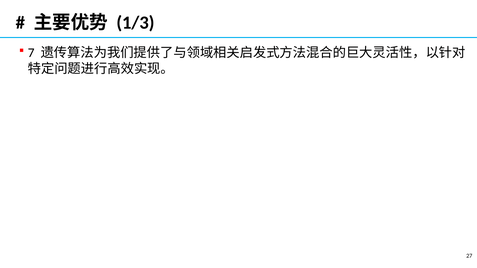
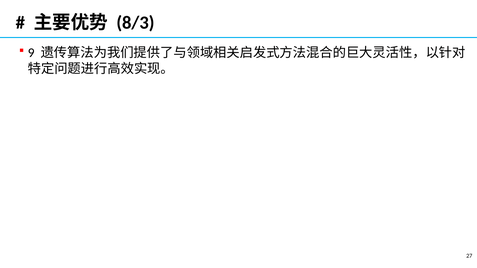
1/3: 1/3 -> 8/3 (136, 23)
7: 7 -> 9 (31, 53)
